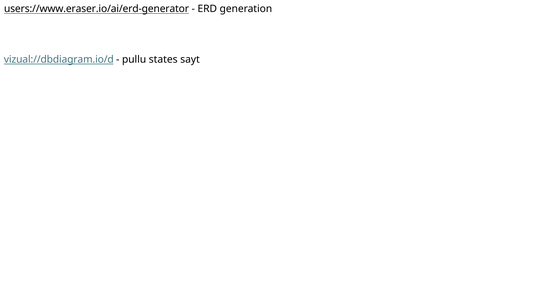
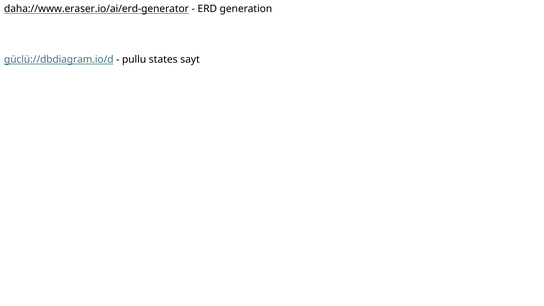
users://www.eraser.io/ai/erd-generator: users://www.eraser.io/ai/erd-generator -> daha://www.eraser.io/ai/erd-generator (96, 9)
vizual://dbdiagram.io/d: vizual://dbdiagram.io/d -> güclü://dbdiagram.io/d (59, 59)
